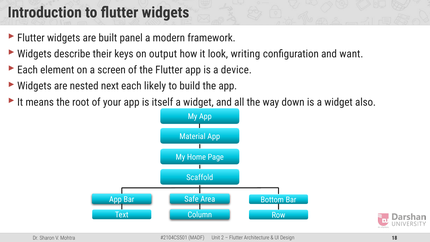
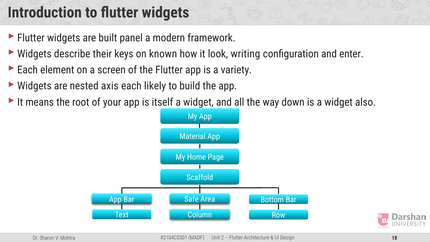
output: output -> known (163, 54)
want: want -> enter (351, 54)
device: device -> variety (236, 70)
next: next -> axis (110, 86)
